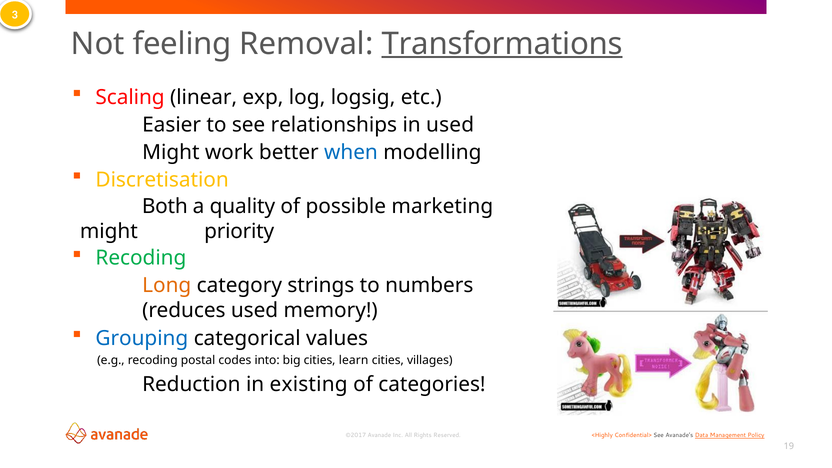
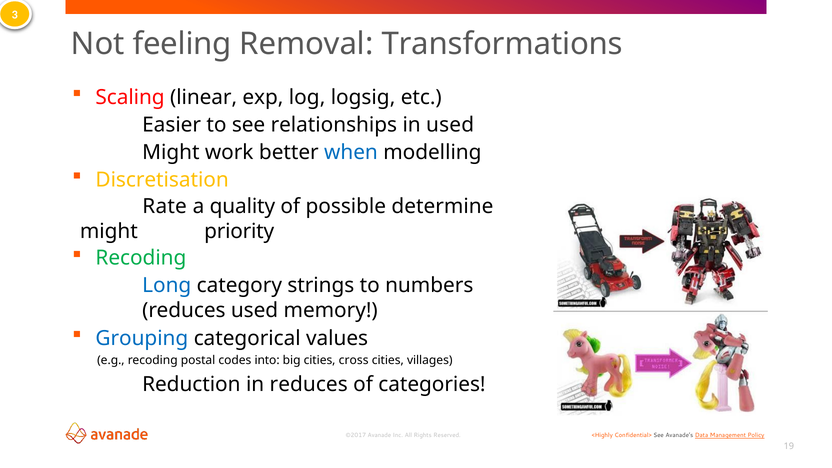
Transformations underline: present -> none (502, 44)
Both: Both -> Rate (165, 206)
marketing: marketing -> determine (442, 206)
Long colour: orange -> blue (167, 285)
learn: learn -> cross (354, 360)
in existing: existing -> reduces (309, 384)
